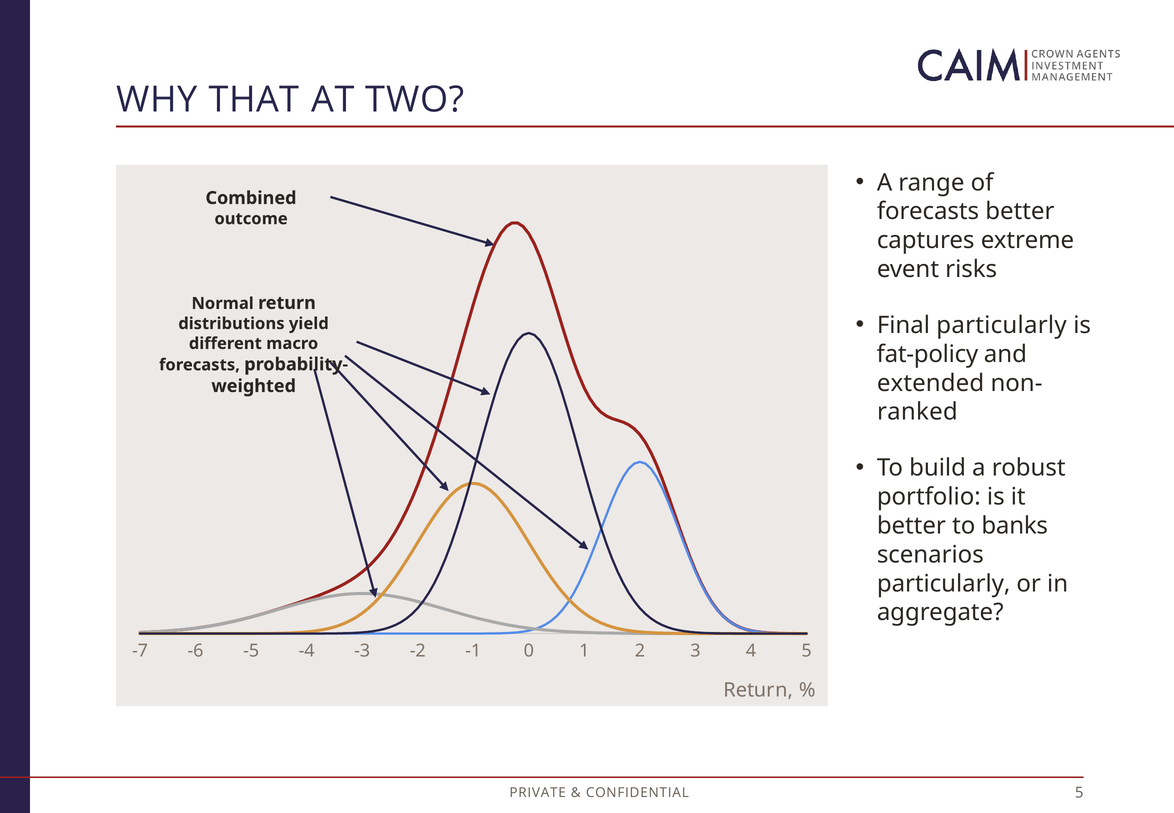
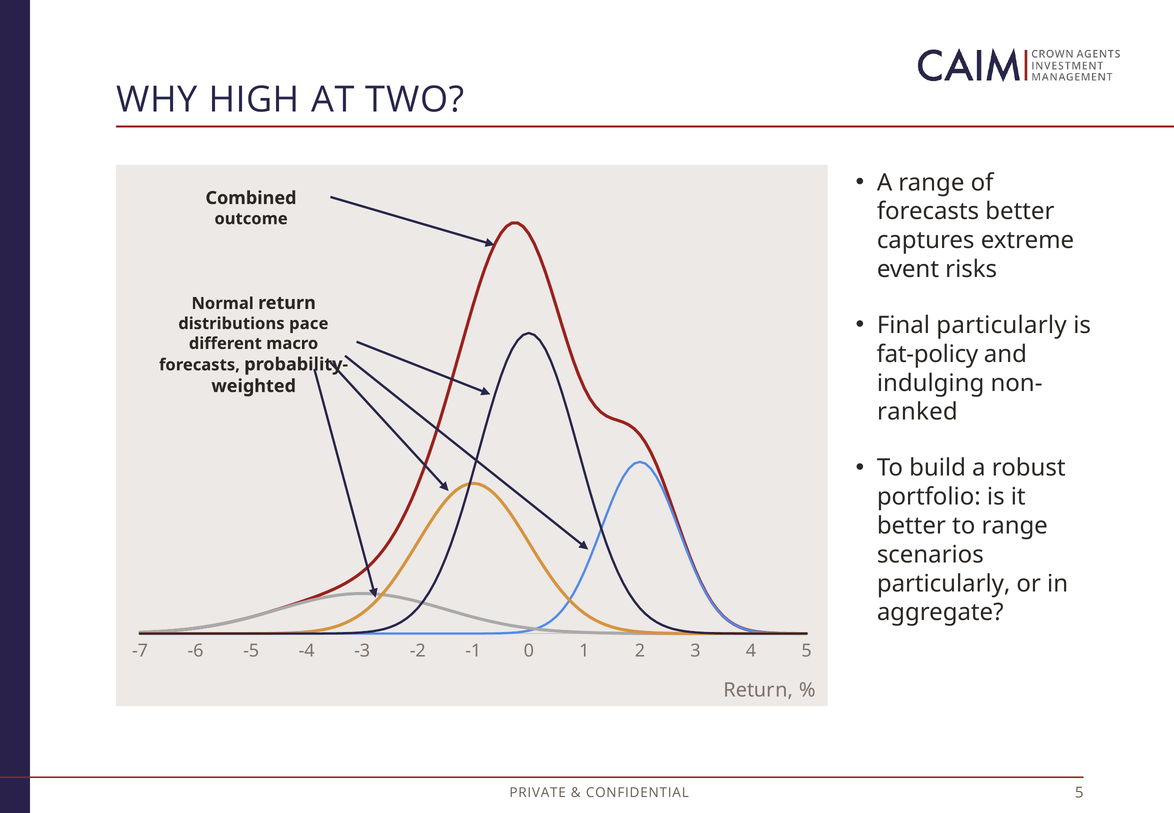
THAT: THAT -> HIGH (254, 100)
yield: yield -> pace (309, 324)
extended: extended -> indulging (931, 383)
to banks: banks -> range (1015, 526)
